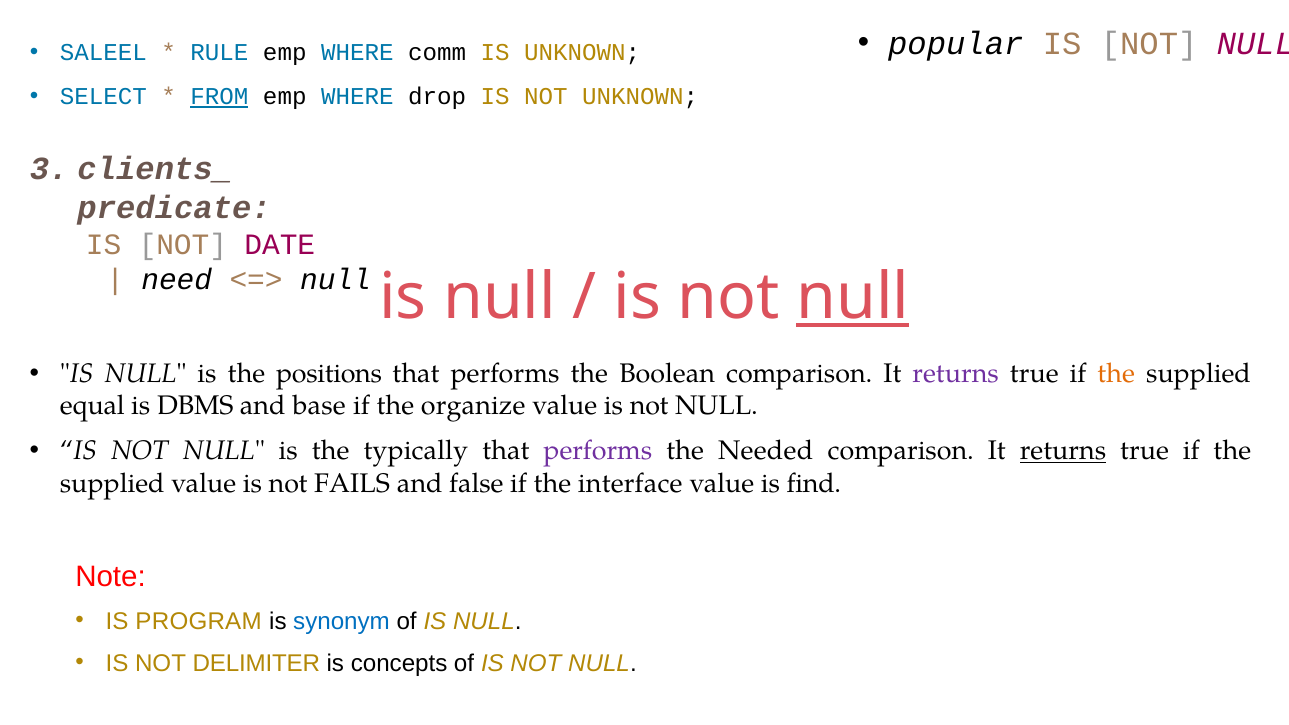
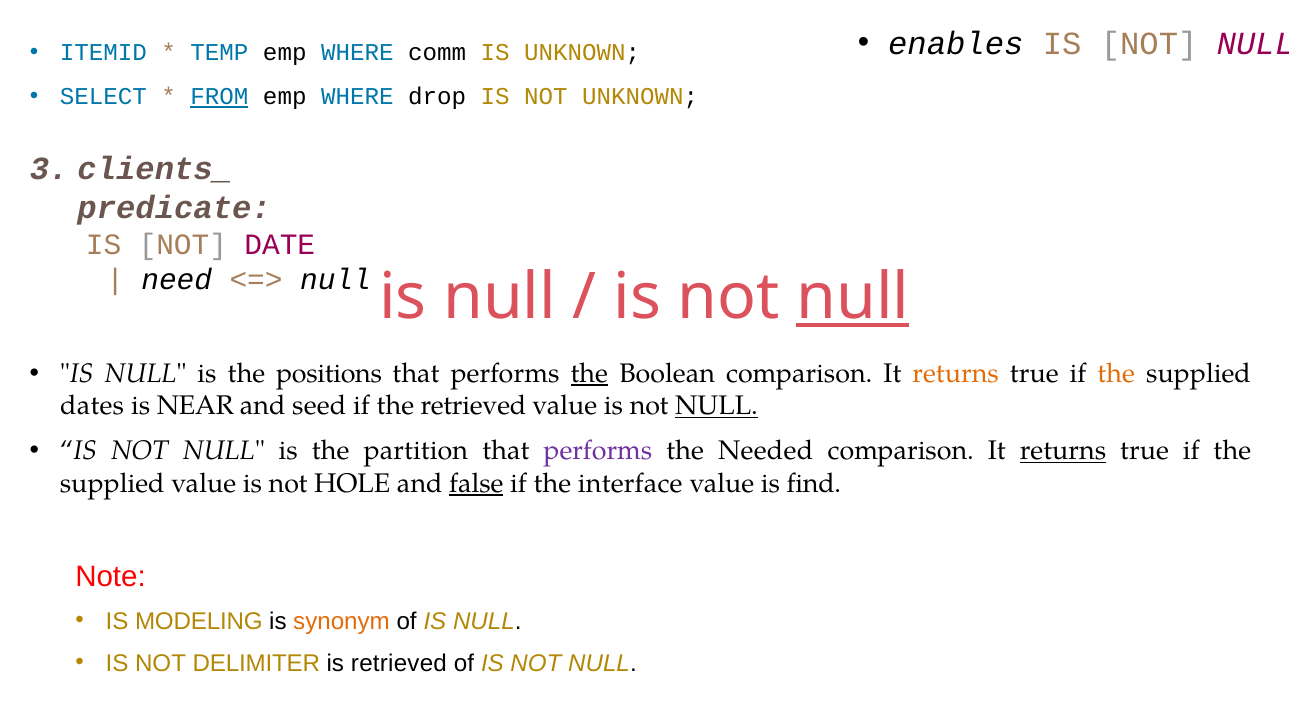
popular: popular -> enables (956, 44)
SALEEL: SALEEL -> ITEMID (103, 53)
RULE: RULE -> TEMP (219, 53)
the underline: none -> present (589, 374)
returns colour: purple -> orange (956, 374)
equal: equal -> dates (92, 406)
DBMS: DBMS -> NEAR (195, 406)
base: base -> seed (319, 406)
the organize: organize -> retrieved (473, 406)
NULL underline: none -> present (717, 406)
typically: typically -> partition (416, 451)
FAILS: FAILS -> HOLE (352, 483)
false underline: none -> present (476, 483)
PROGRAM: PROGRAM -> MODELING (199, 621)
synonym colour: blue -> orange (342, 621)
is concepts: concepts -> retrieved (399, 663)
